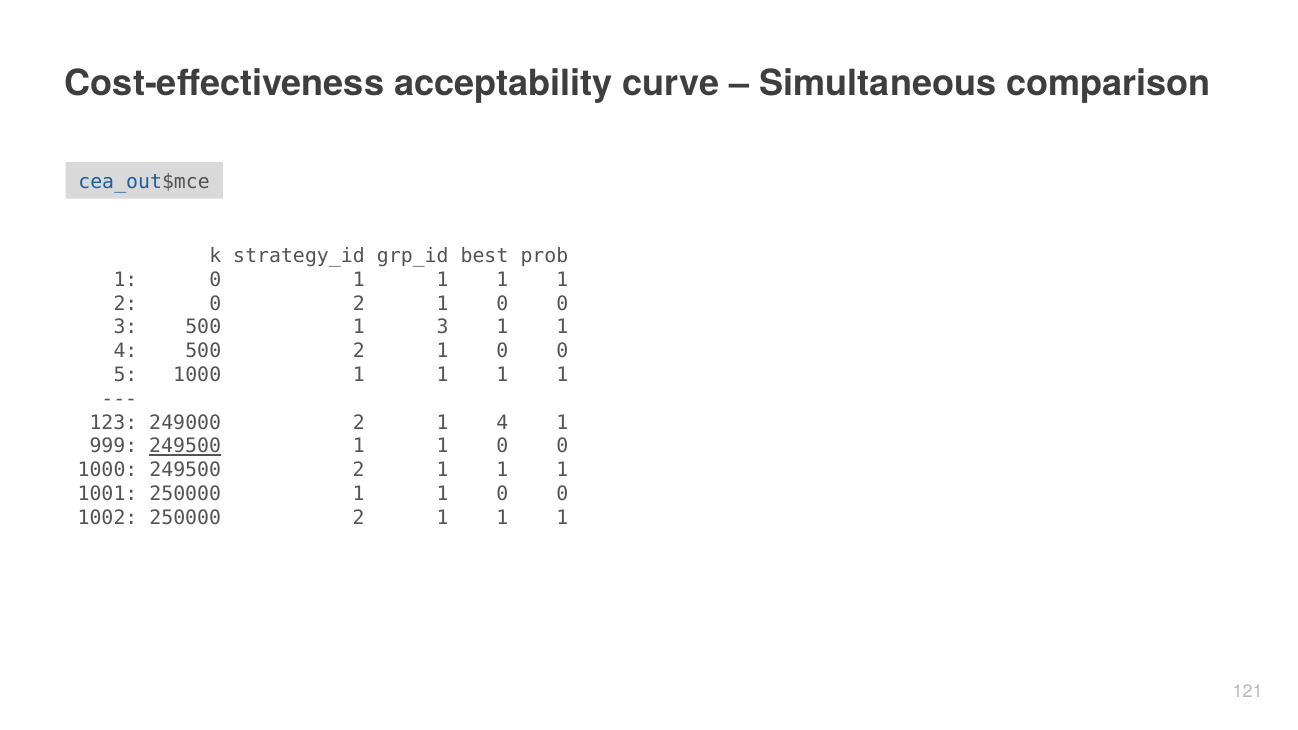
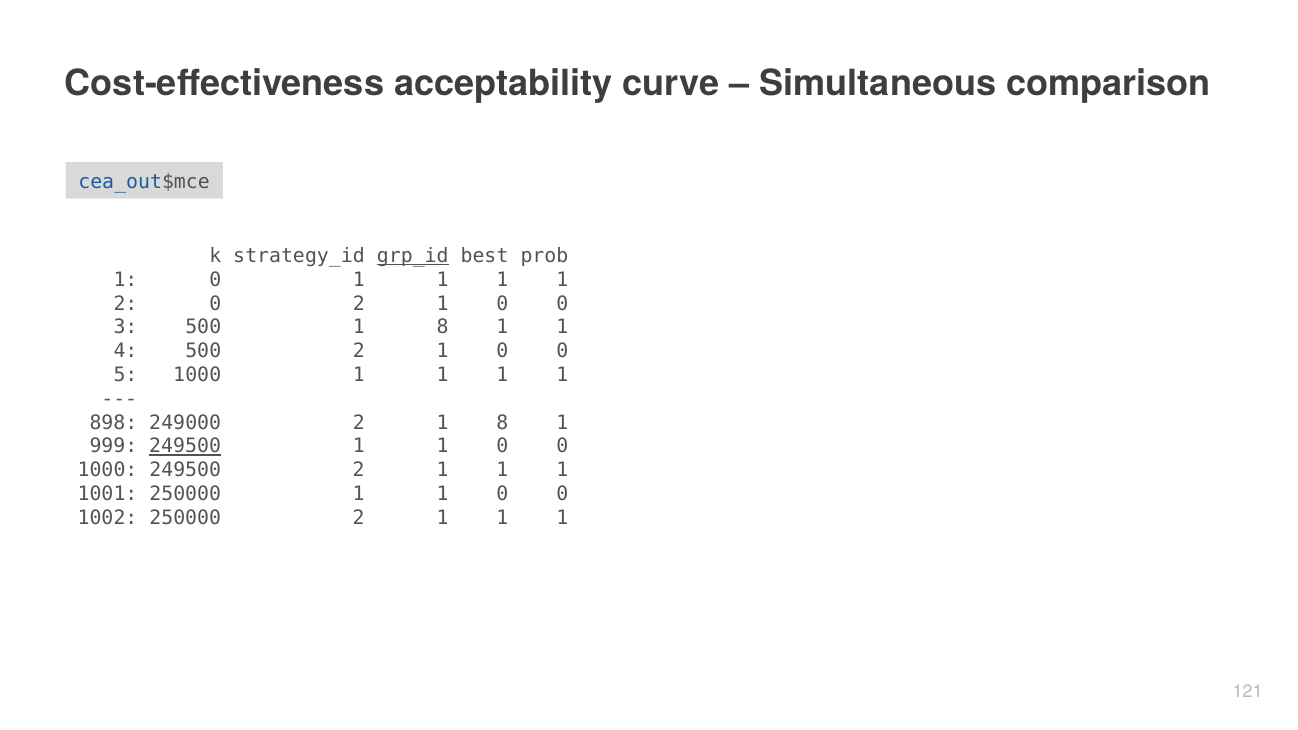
grp_id underline: none -> present (413, 256)
500 1 3: 3 -> 8 (443, 327)
123: 123 -> 898 (113, 423)
2 1 4: 4 -> 8 (502, 423)
